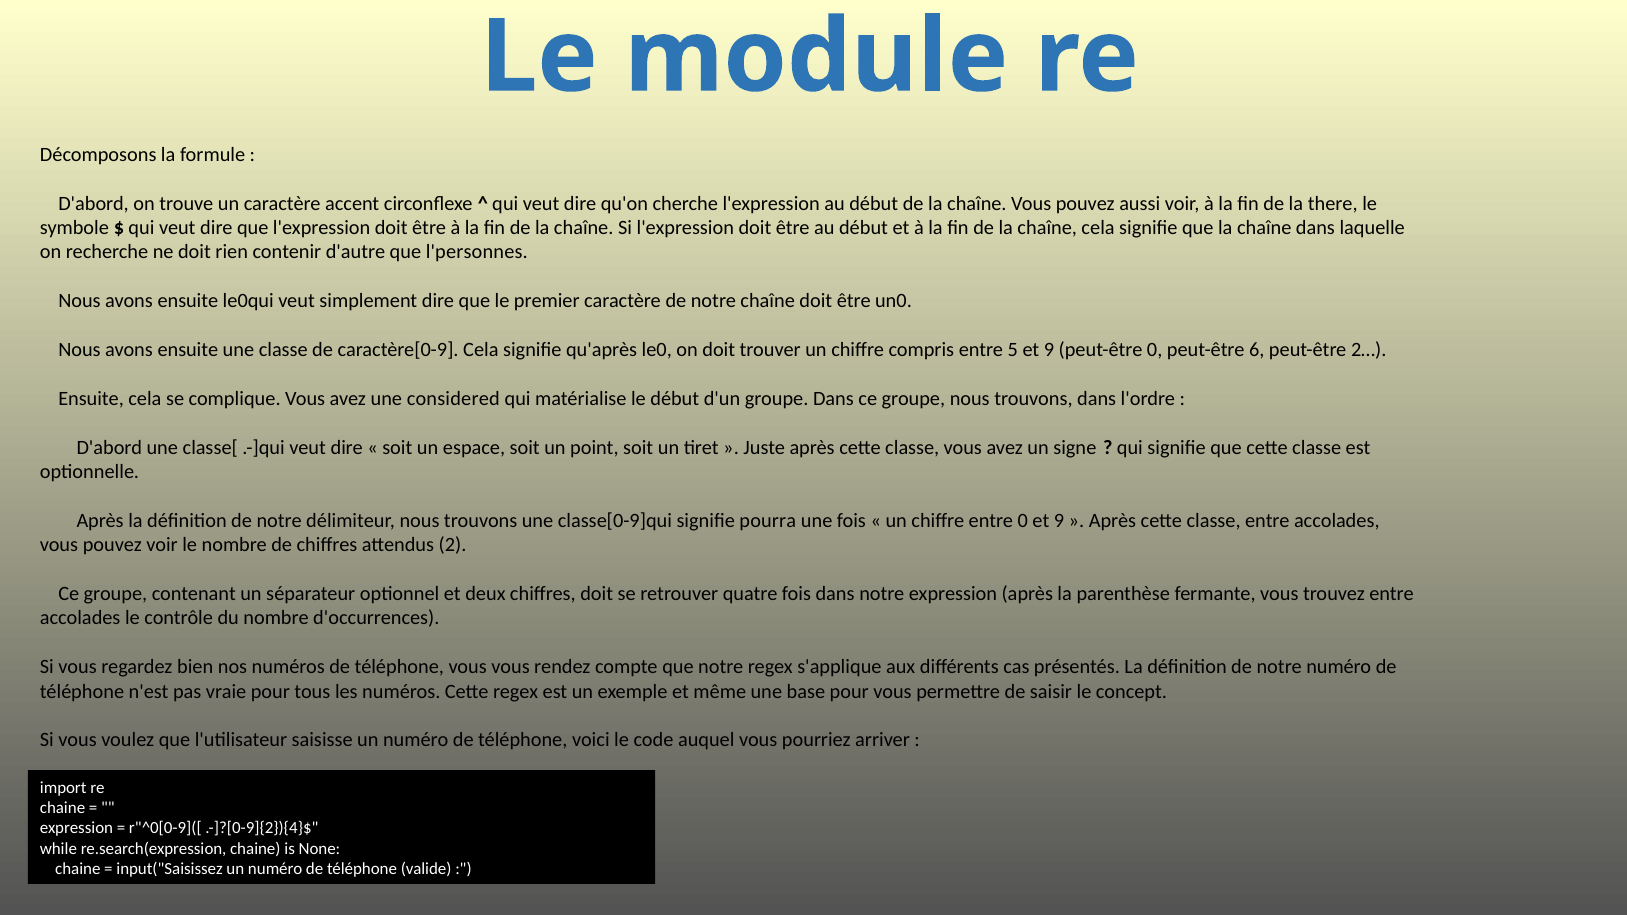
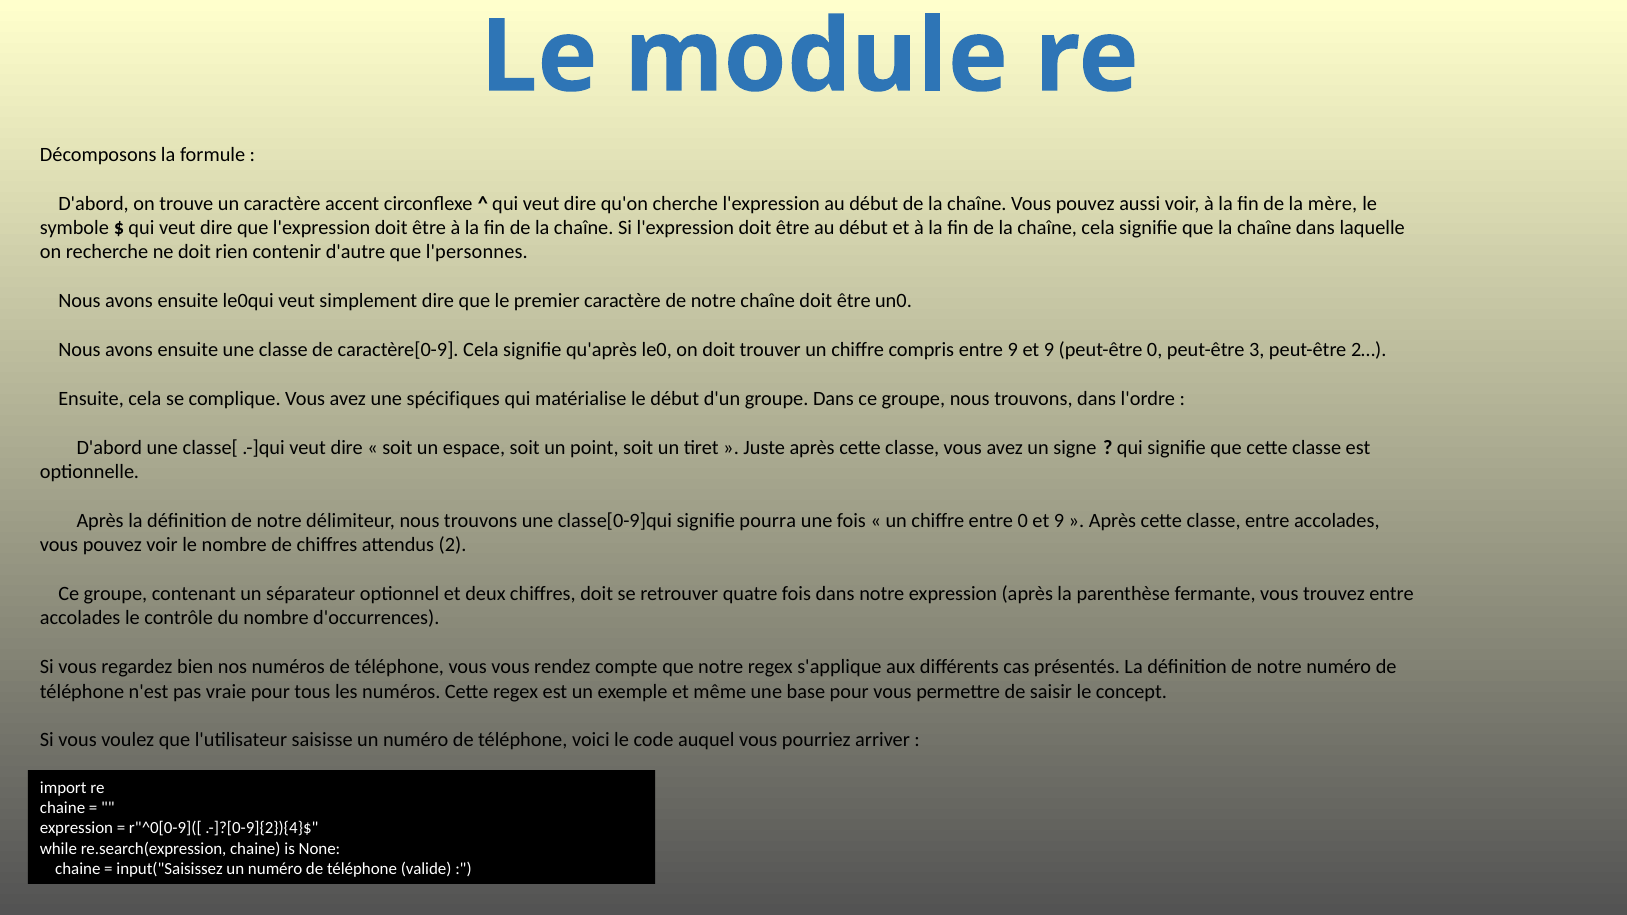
there: there -> mère (1333, 203)
entre 5: 5 -> 9 (1013, 350)
6: 6 -> 3 (1257, 350)
considered: considered -> spécifiques (453, 399)
